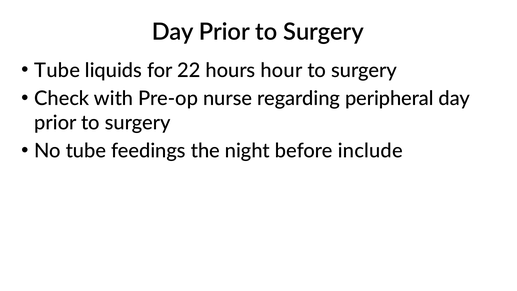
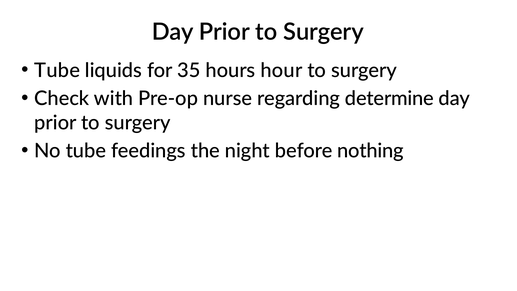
22: 22 -> 35 (189, 70)
peripheral: peripheral -> determine (389, 99)
include: include -> nothing (371, 151)
